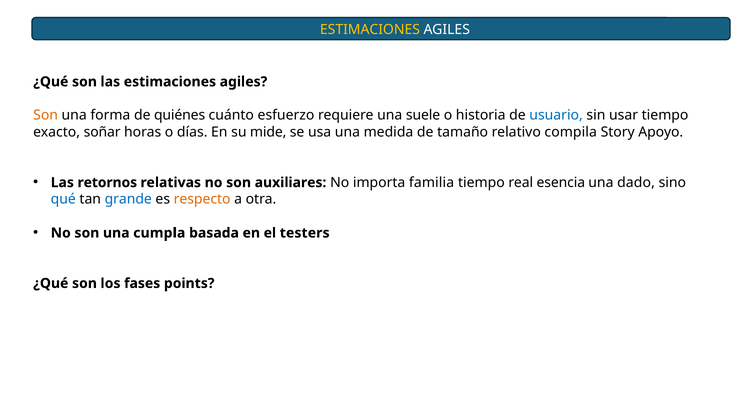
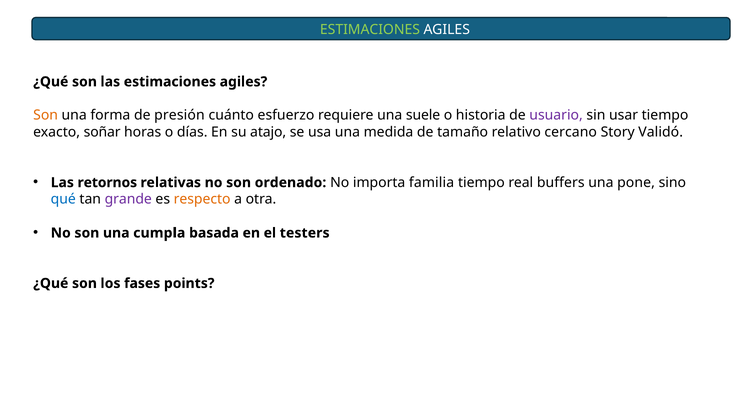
ESTIMACIONES colour: yellow -> light green (370, 30)
quiénes: quiénes -> presión (179, 115)
usuario colour: blue -> purple (556, 115)
mide: mide -> atajo (268, 132)
compila: compila -> cercano (571, 132)
Apoyo: Apoyo -> Validó (661, 132)
auxiliares: auxiliares -> ordenado (290, 183)
esencia: esencia -> buffers (561, 183)
dado: dado -> pone (636, 183)
grande colour: blue -> purple (128, 199)
